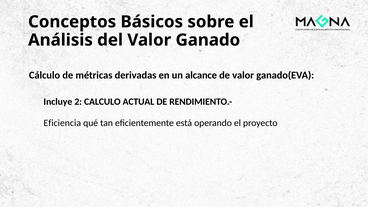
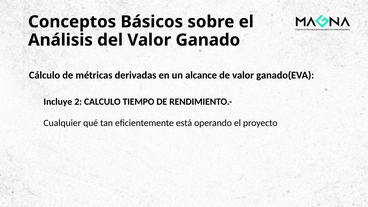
ACTUAL: ACTUAL -> TIEMPO (139, 102)
Eficiencia: Eficiencia -> Cualquier (62, 123)
